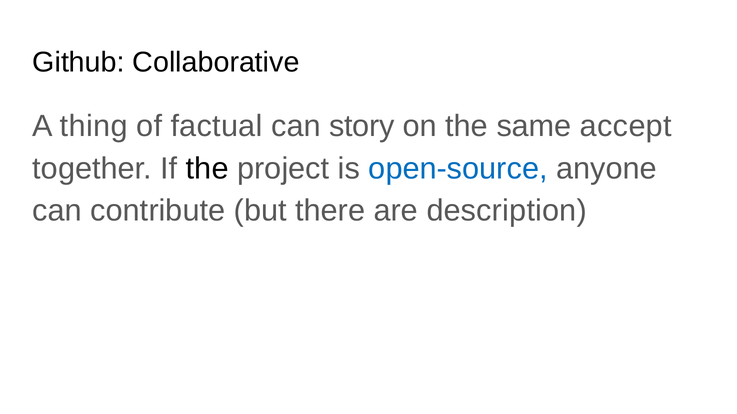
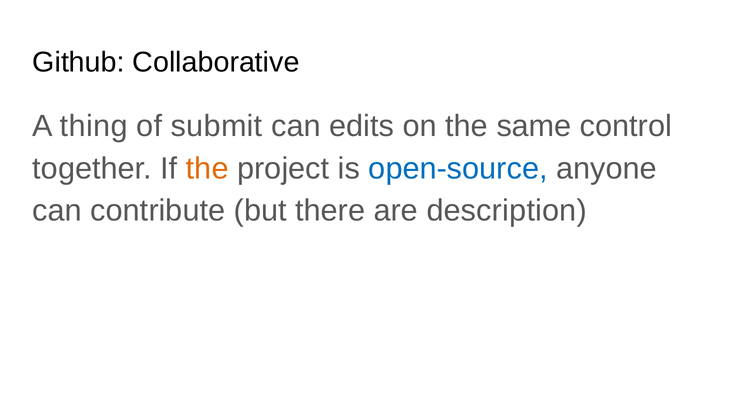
factual: factual -> submit (217, 126)
story: story -> edits (362, 126)
accept: accept -> control (626, 126)
the colour: black -> orange (207, 169)
